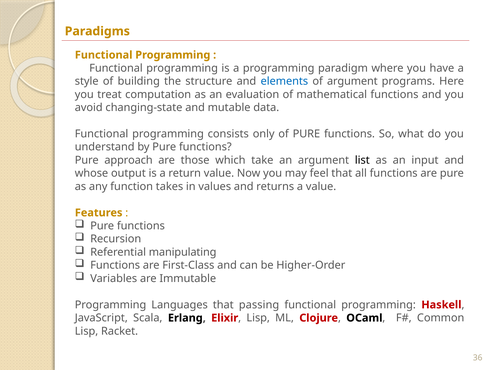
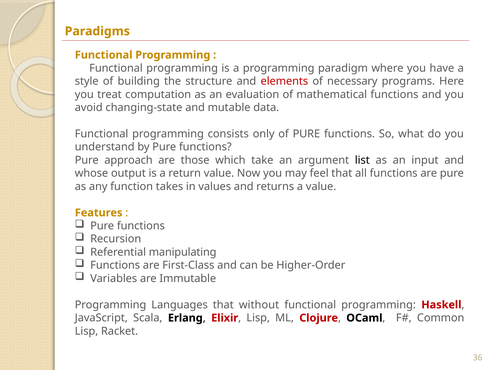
elements colour: blue -> red (284, 81)
of argument: argument -> necessary (352, 81)
passing: passing -> without (259, 305)
